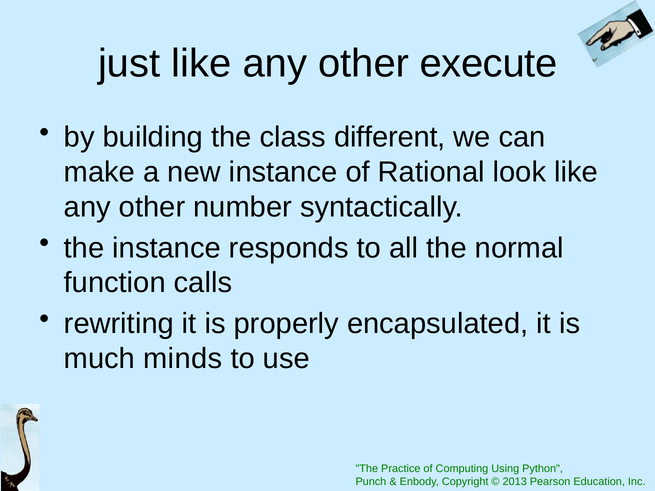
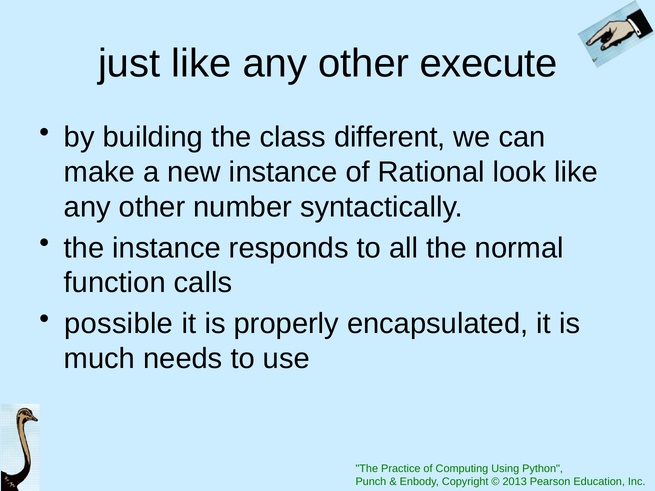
rewriting: rewriting -> possible (119, 324)
minds: minds -> needs (183, 359)
